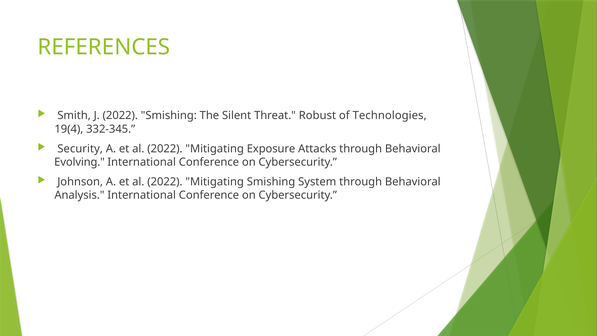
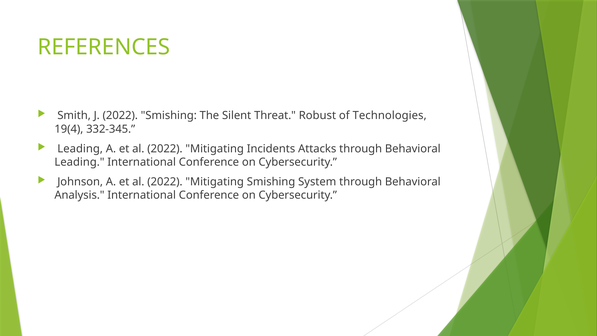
Security: Security -> Leading (80, 149)
Exposure: Exposure -> Incidents (271, 149)
Evolving: Evolving -> Leading (79, 162)
